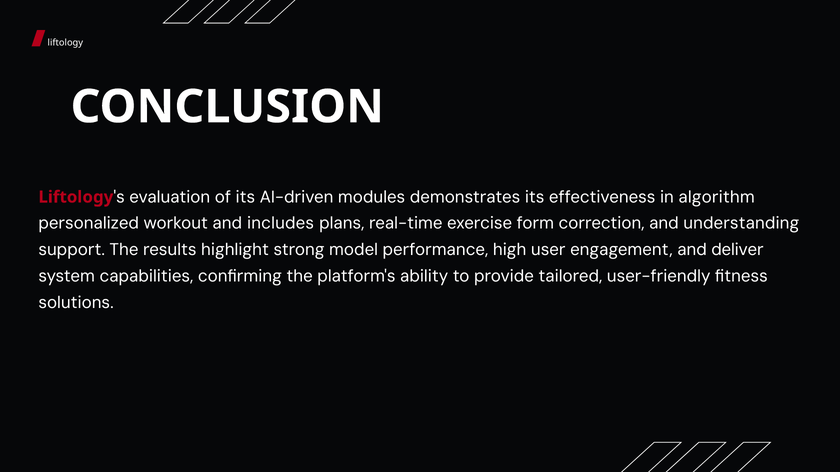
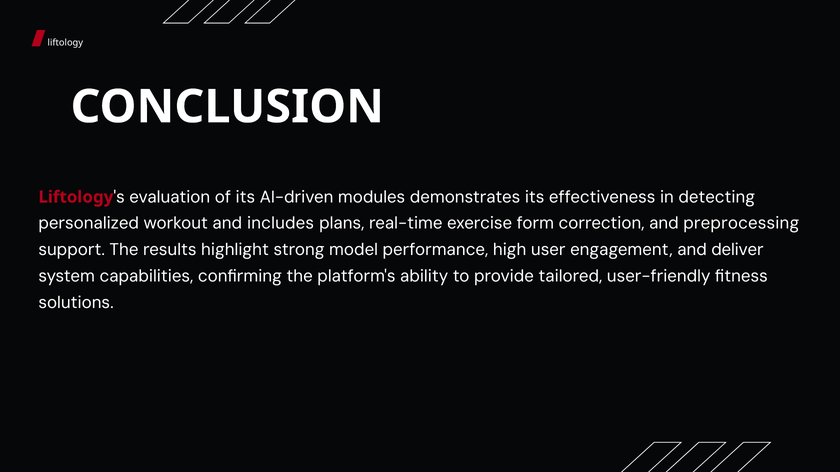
algorithm: algorithm -> detecting (717, 197)
understanding: understanding -> preprocessing (741, 224)
